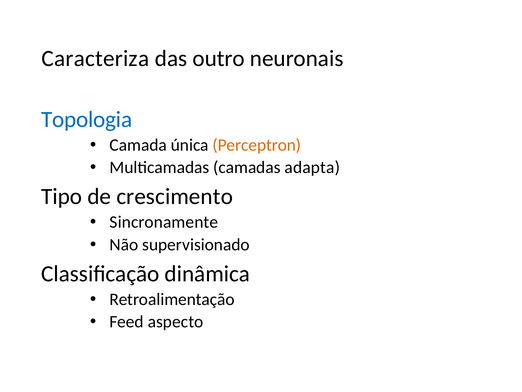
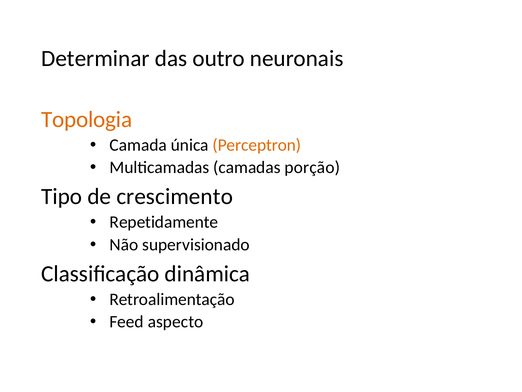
Caracteriza: Caracteriza -> Determinar (95, 59)
Topologia colour: blue -> orange (87, 119)
adapta: adapta -> porção (312, 167)
Sincronamente: Sincronamente -> Repetidamente (164, 222)
